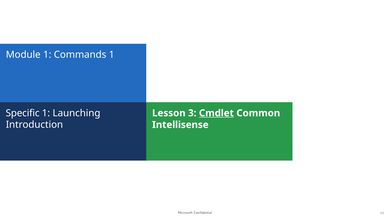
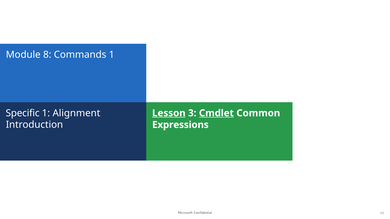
Module 1: 1 -> 8 (47, 55)
Launching: Launching -> Alignment (76, 113)
Lesson underline: none -> present (169, 113)
Intellisense: Intellisense -> Expressions (180, 125)
